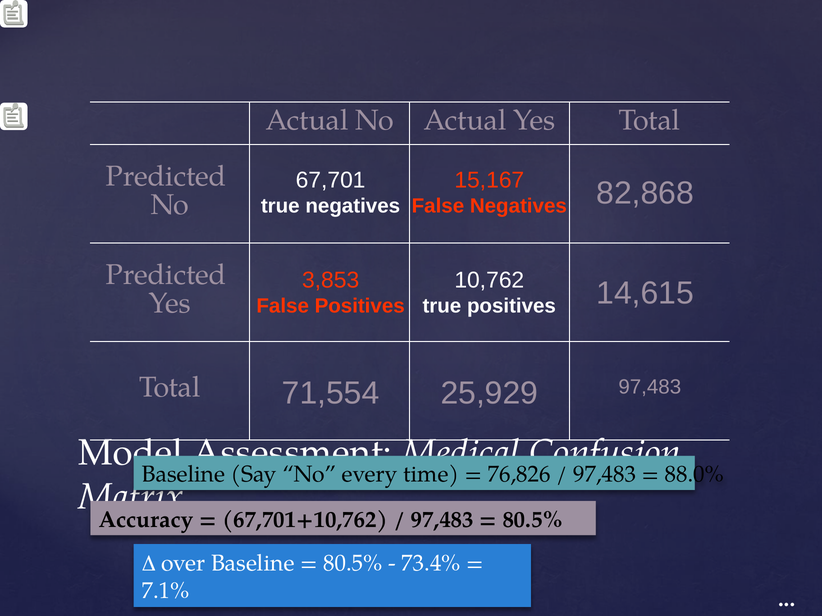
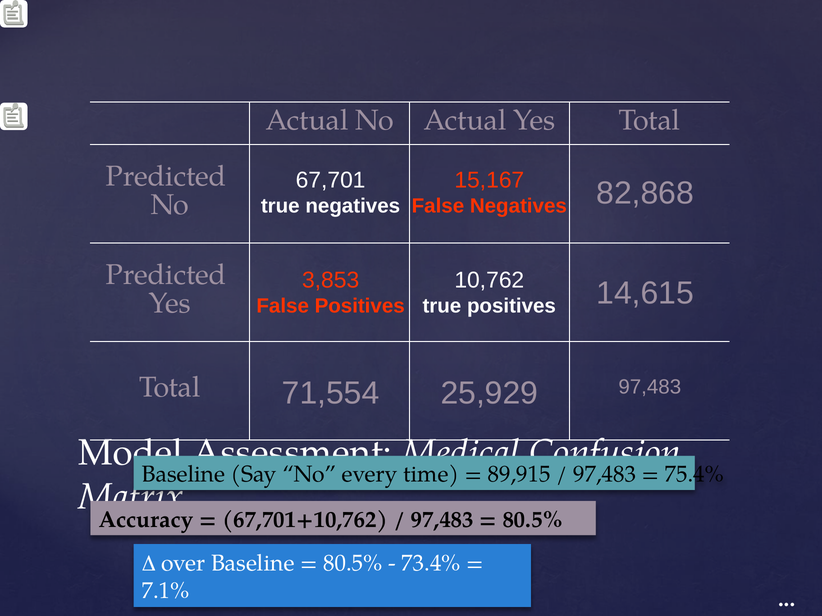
76,826: 76,826 -> 89,915 (519, 475)
88.0%: 88.0% -> 75.4% (694, 475)
